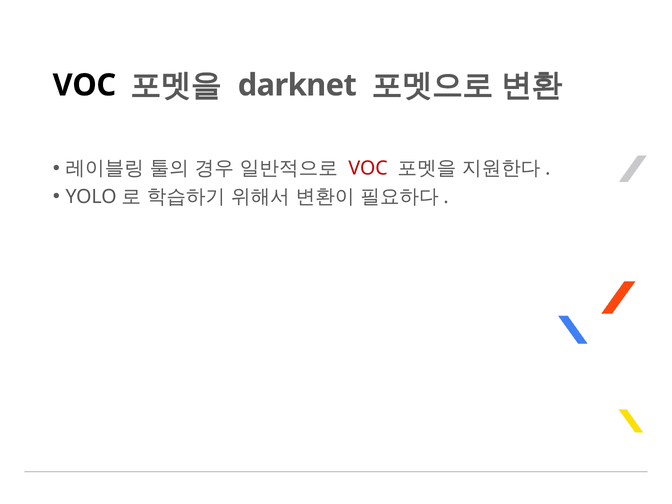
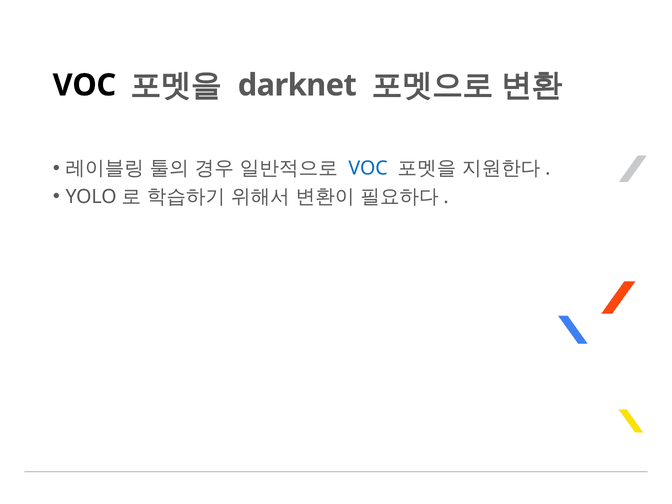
VOC colour: red -> blue (368, 168)
